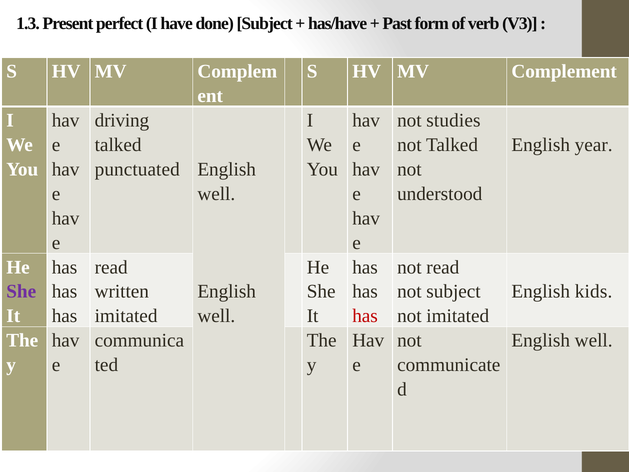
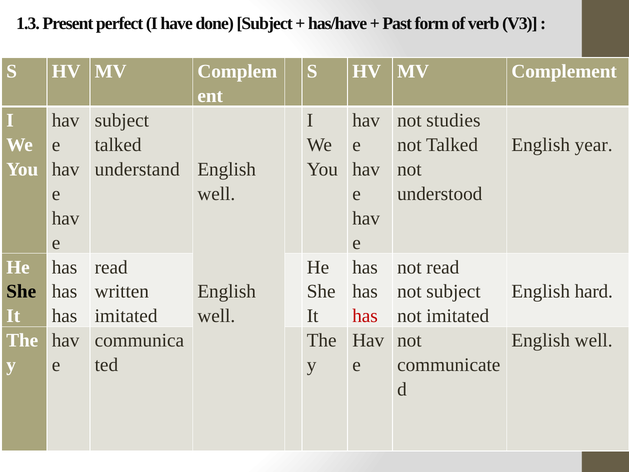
driving: driving -> subject (122, 120)
punctuated: punctuated -> understand (137, 169)
She colour: purple -> black (21, 291)
kids: kids -> hard (594, 291)
